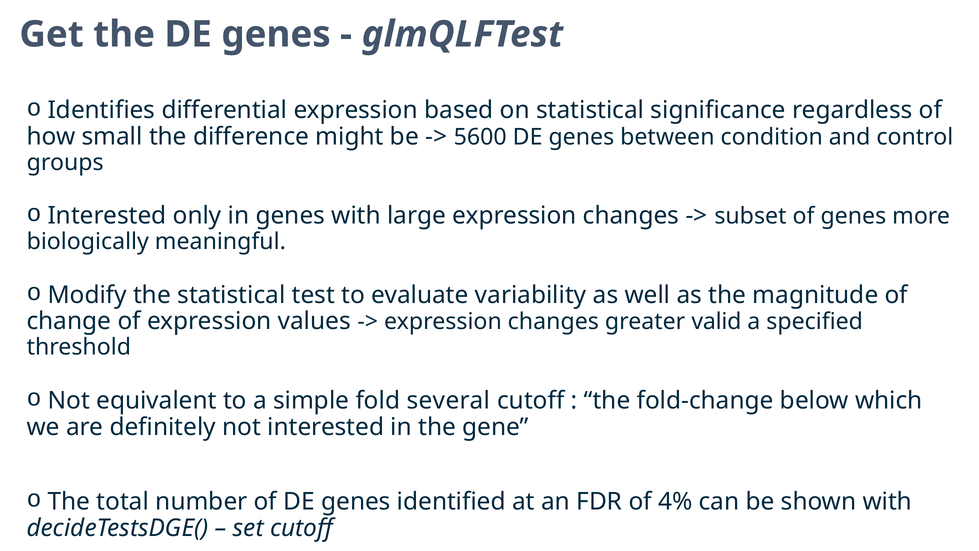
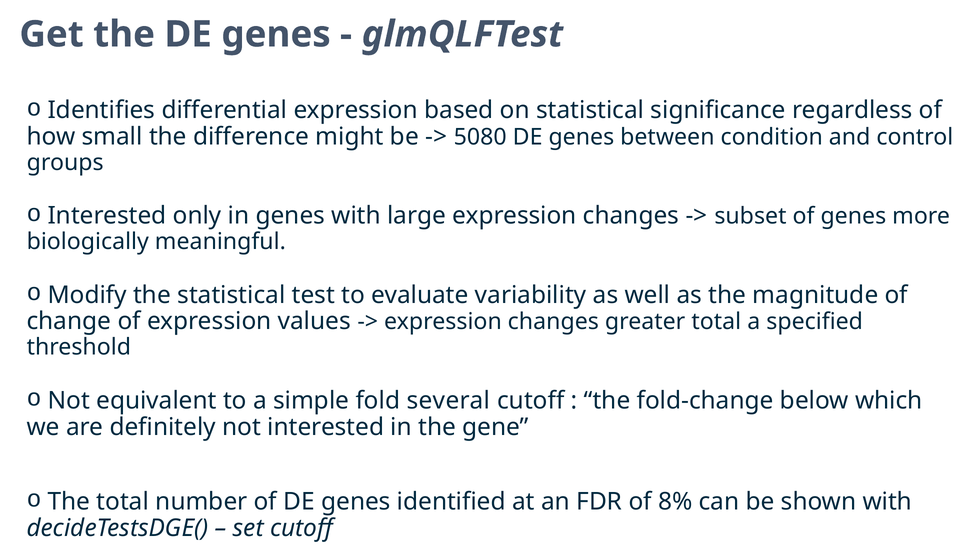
5600: 5600 -> 5080 (480, 137)
greater valid: valid -> total (716, 322)
4%: 4% -> 8% (675, 501)
